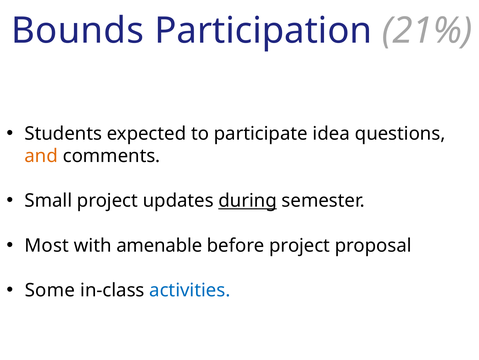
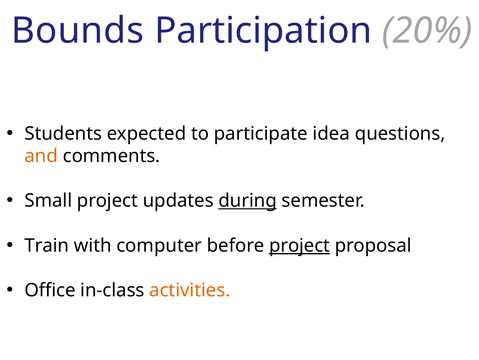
21%: 21% -> 20% (427, 31)
Most: Most -> Train (47, 245)
amenable: amenable -> computer (159, 245)
project underline: none -> present (300, 245)
Some: Some -> Office (50, 290)
activities colour: blue -> orange (190, 290)
